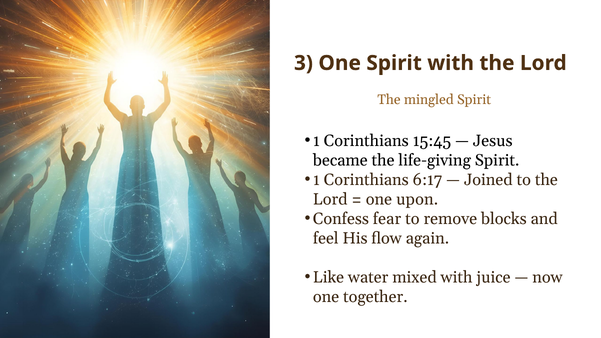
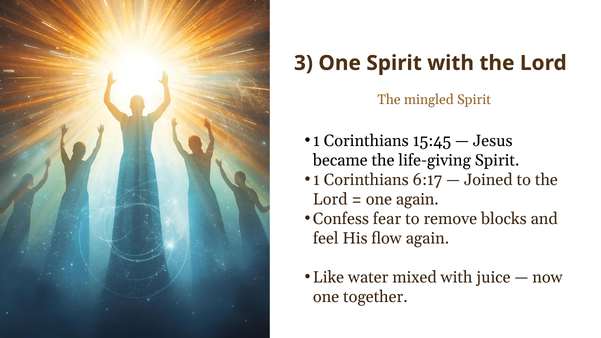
one upon: upon -> again (417, 199)
